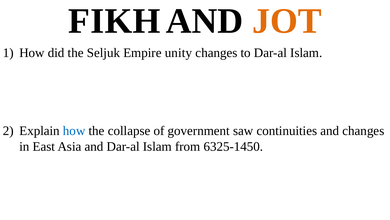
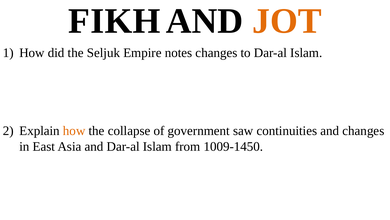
unity: unity -> notes (179, 53)
how colour: blue -> orange (74, 131)
6325-1450: 6325-1450 -> 1009-1450 (233, 146)
